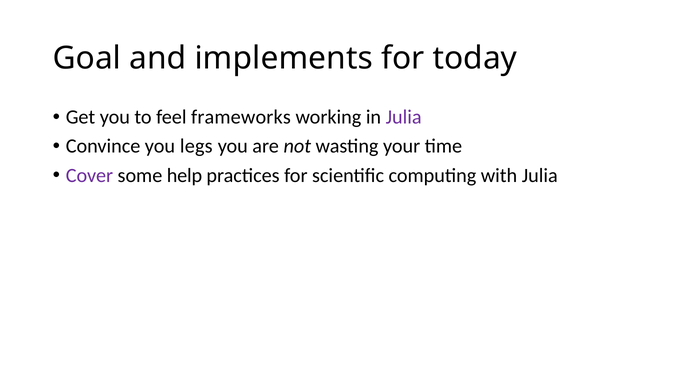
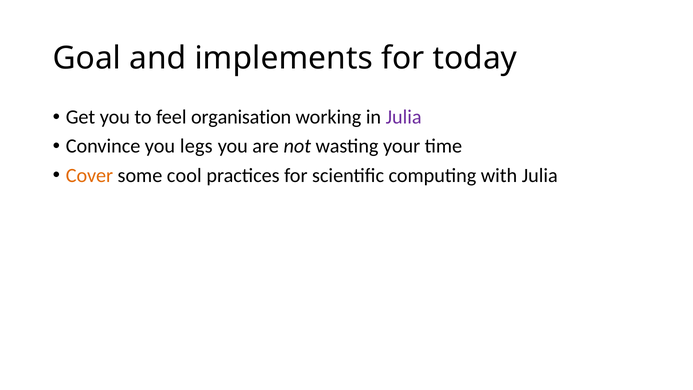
frameworks: frameworks -> organisation (241, 117)
Cover colour: purple -> orange (89, 175)
help: help -> cool (184, 175)
